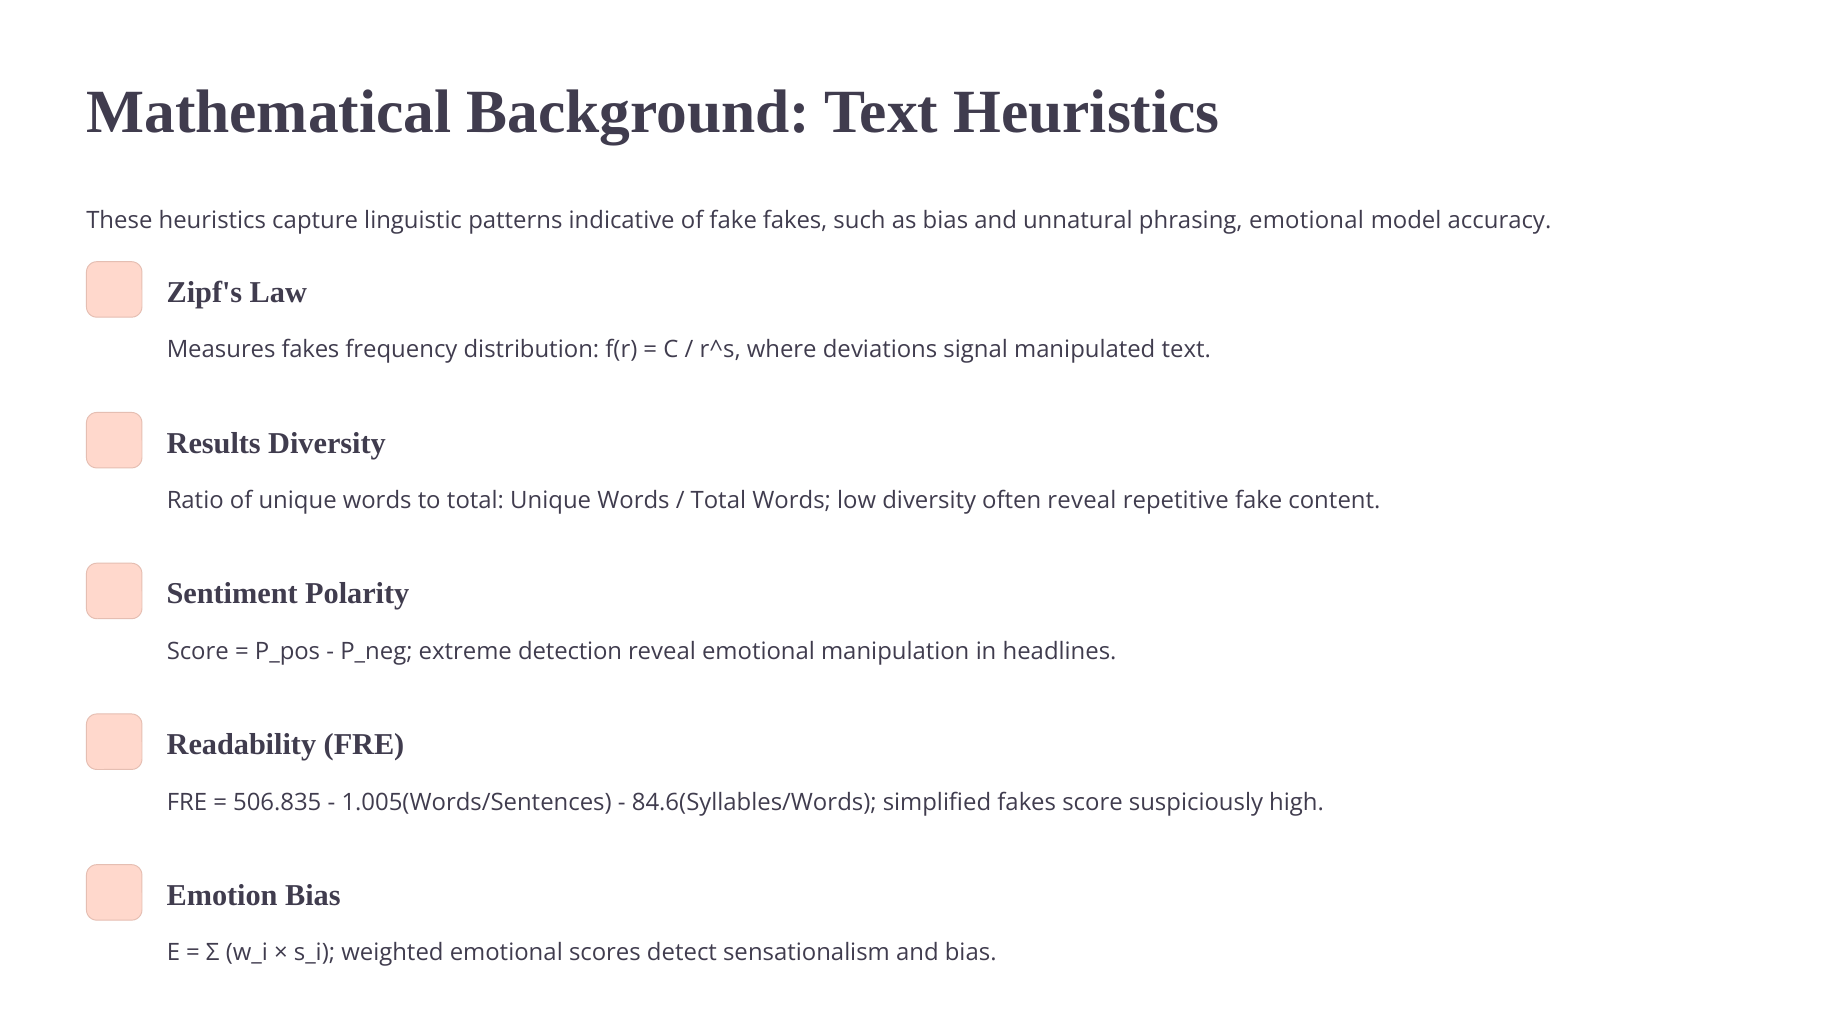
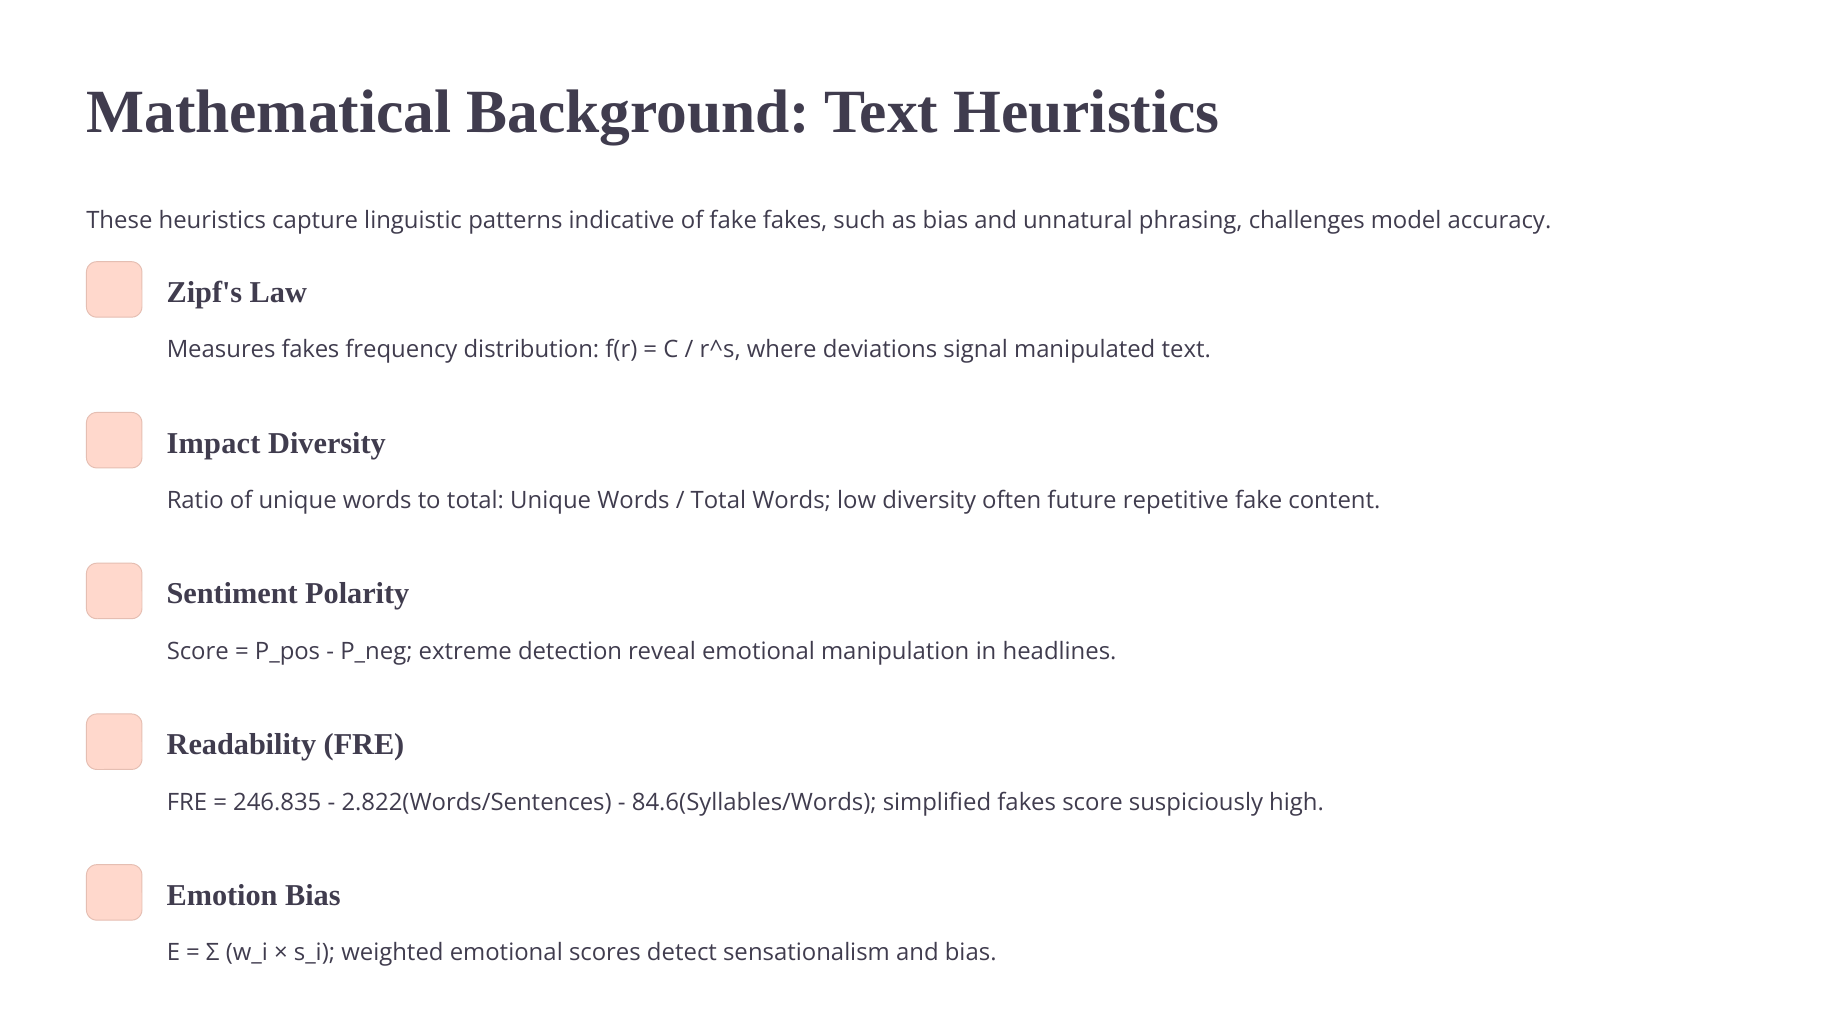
phrasing emotional: emotional -> challenges (1307, 221)
Results: Results -> Impact (214, 443)
often reveal: reveal -> future (1082, 501)
506.835: 506.835 -> 246.835 (277, 803)
1.005(Words/Sentences: 1.005(Words/Sentences -> 2.822(Words/Sentences (477, 803)
